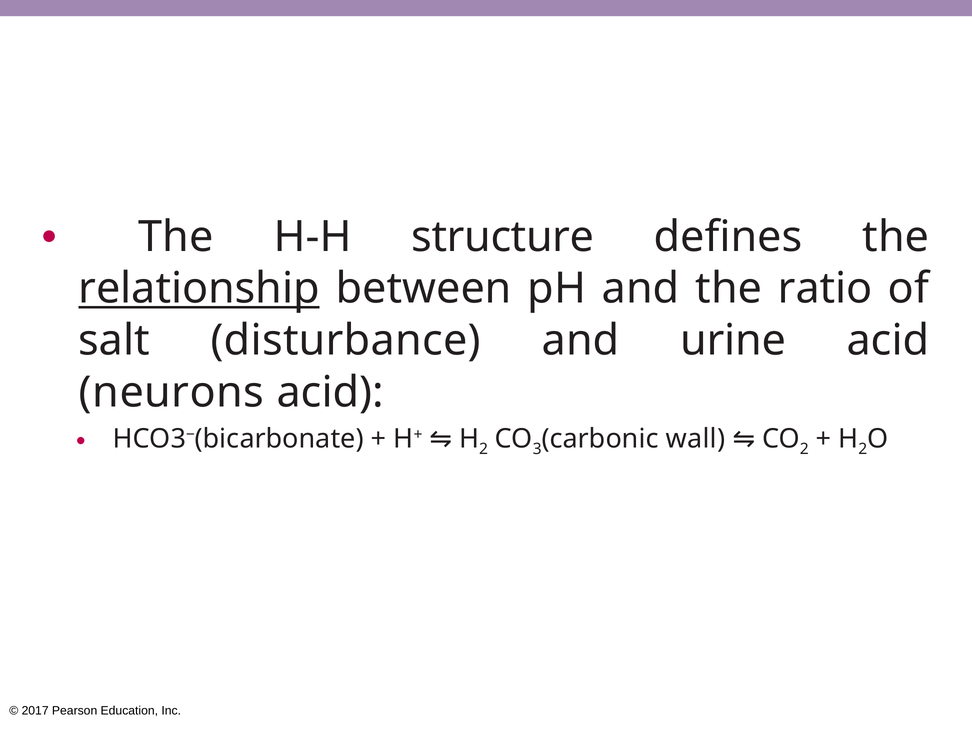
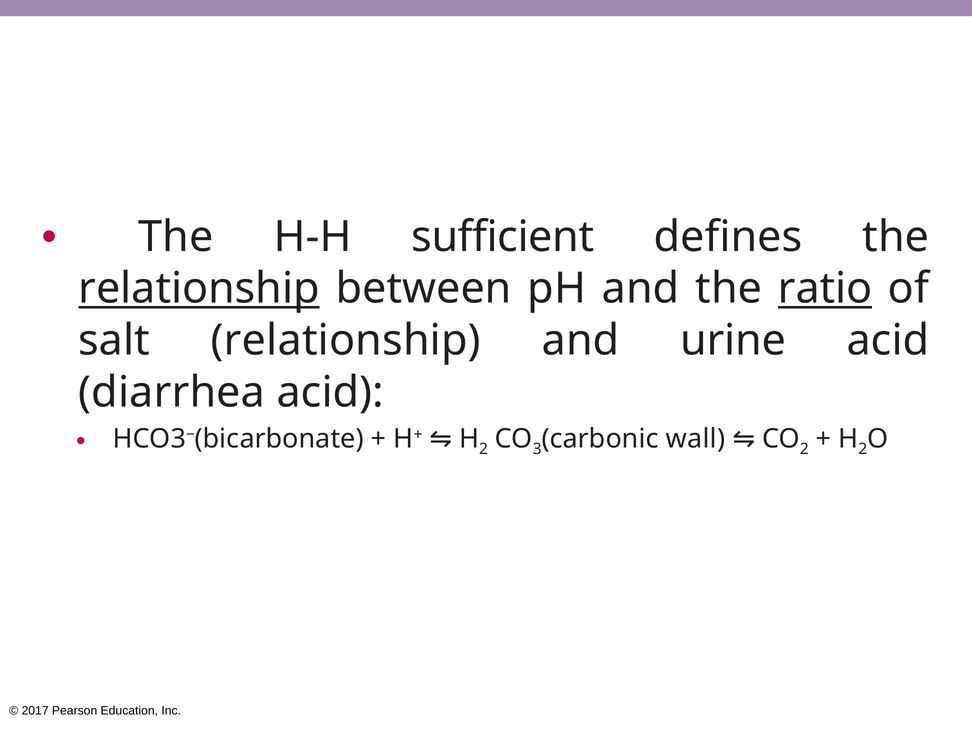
structure: structure -> sufficient (503, 237)
ratio underline: none -> present (825, 289)
salt disturbance: disturbance -> relationship (346, 341)
neurons: neurons -> diarrhea (172, 392)
